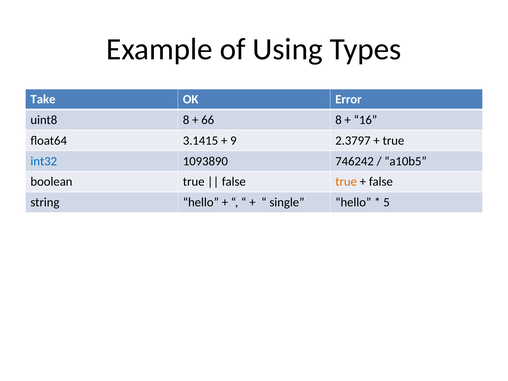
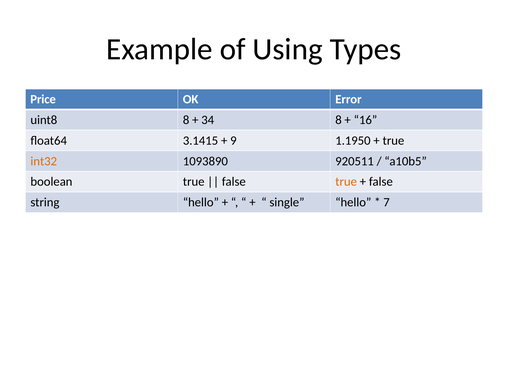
Take: Take -> Price (43, 99)
66: 66 -> 34 (208, 120)
2.3797: 2.3797 -> 1.1950 (353, 141)
int32 colour: blue -> orange (44, 161)
746242: 746242 -> 920511 (355, 161)
5: 5 -> 7 (387, 202)
